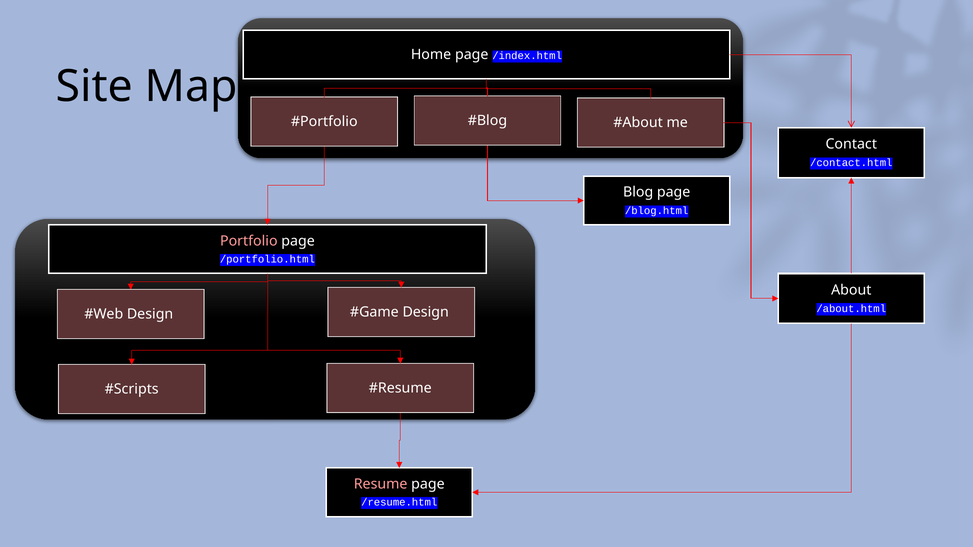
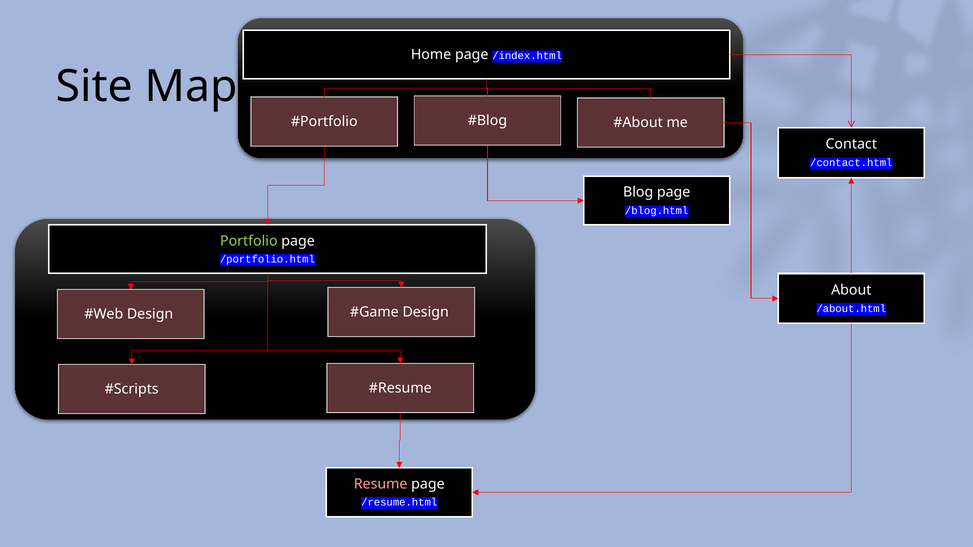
Portfolio colour: pink -> light green (249, 241)
